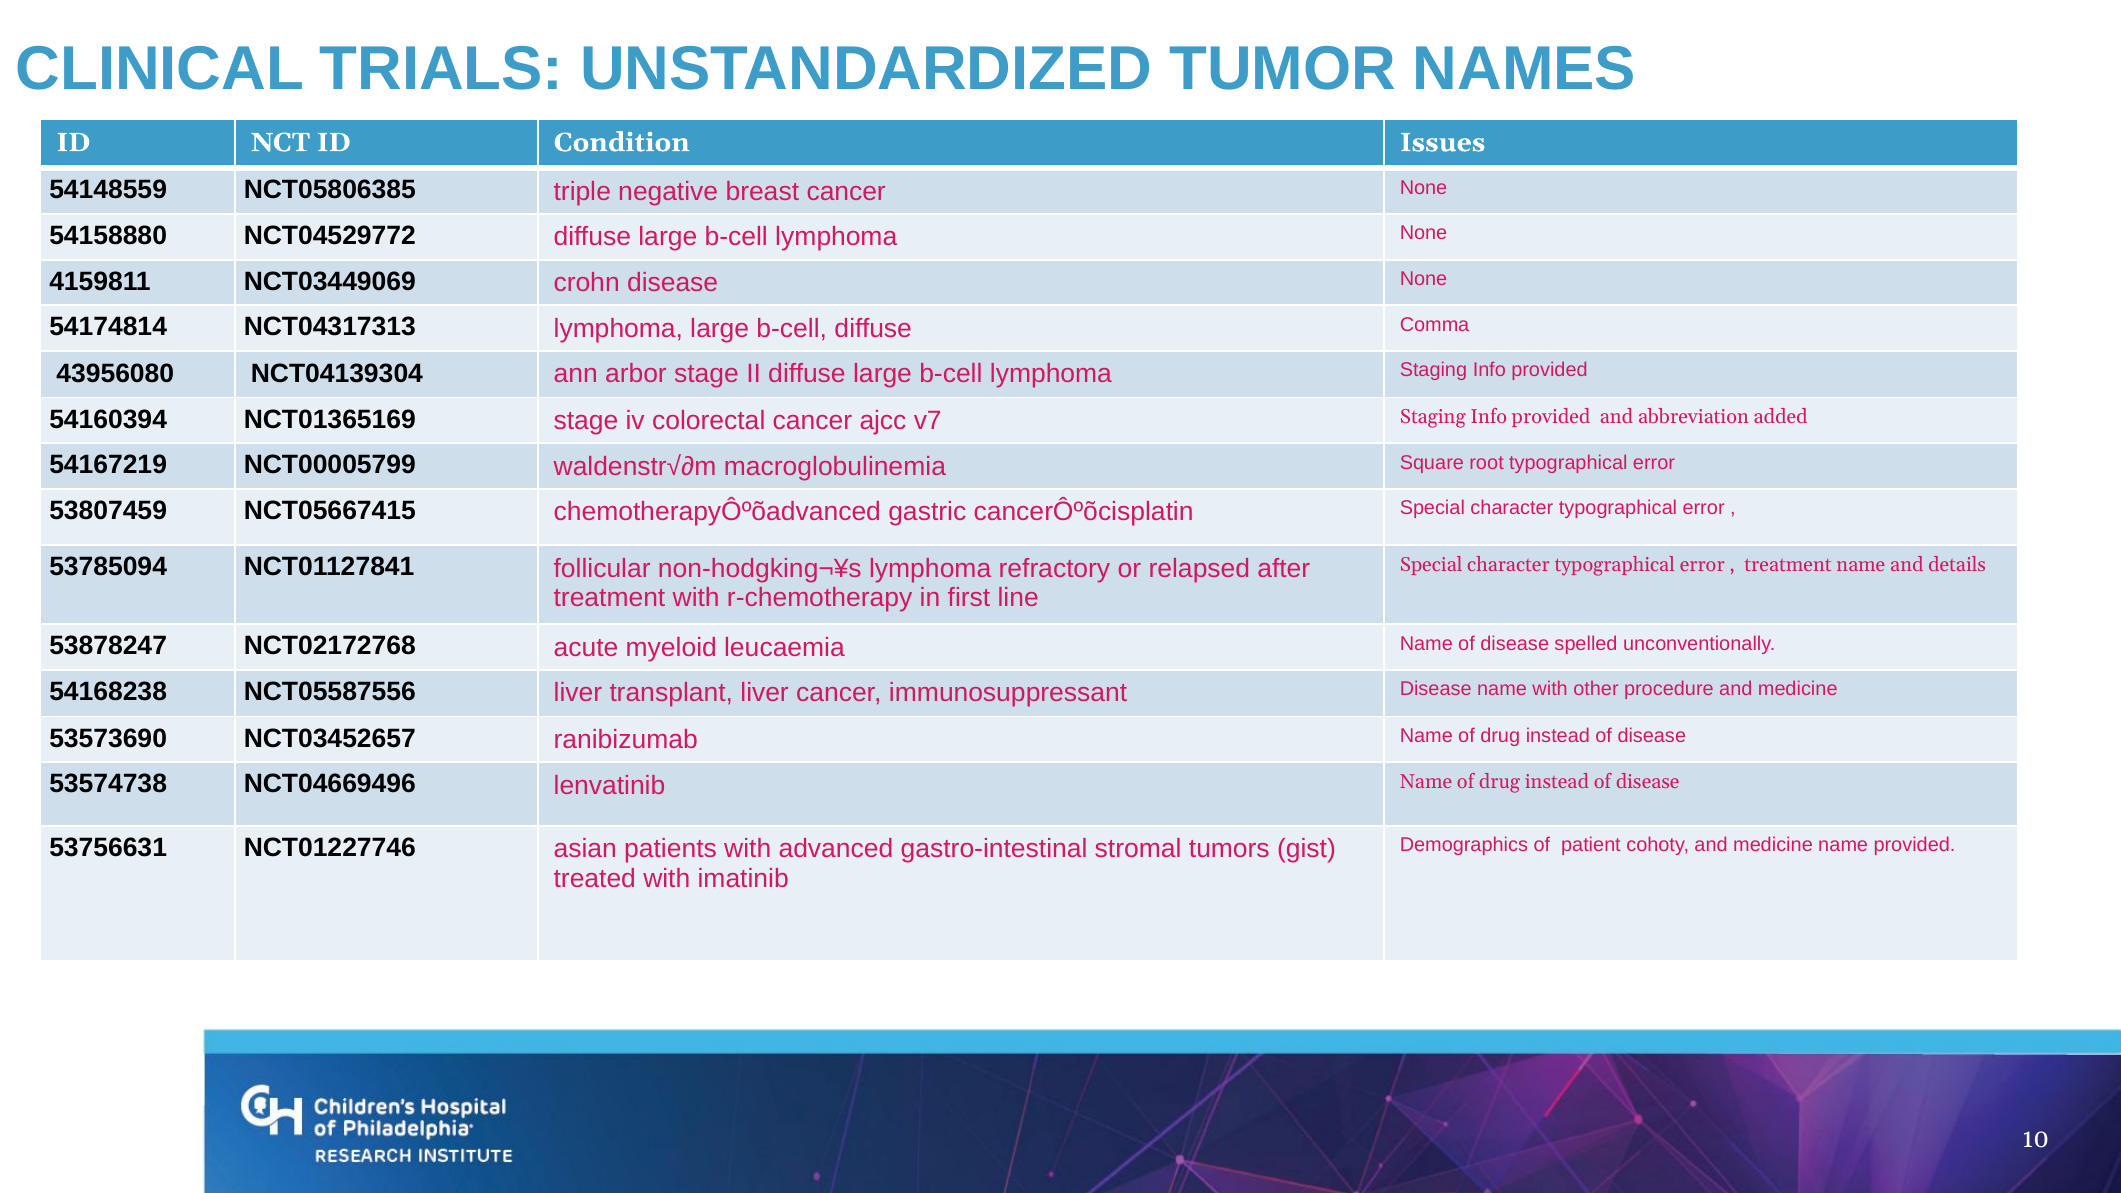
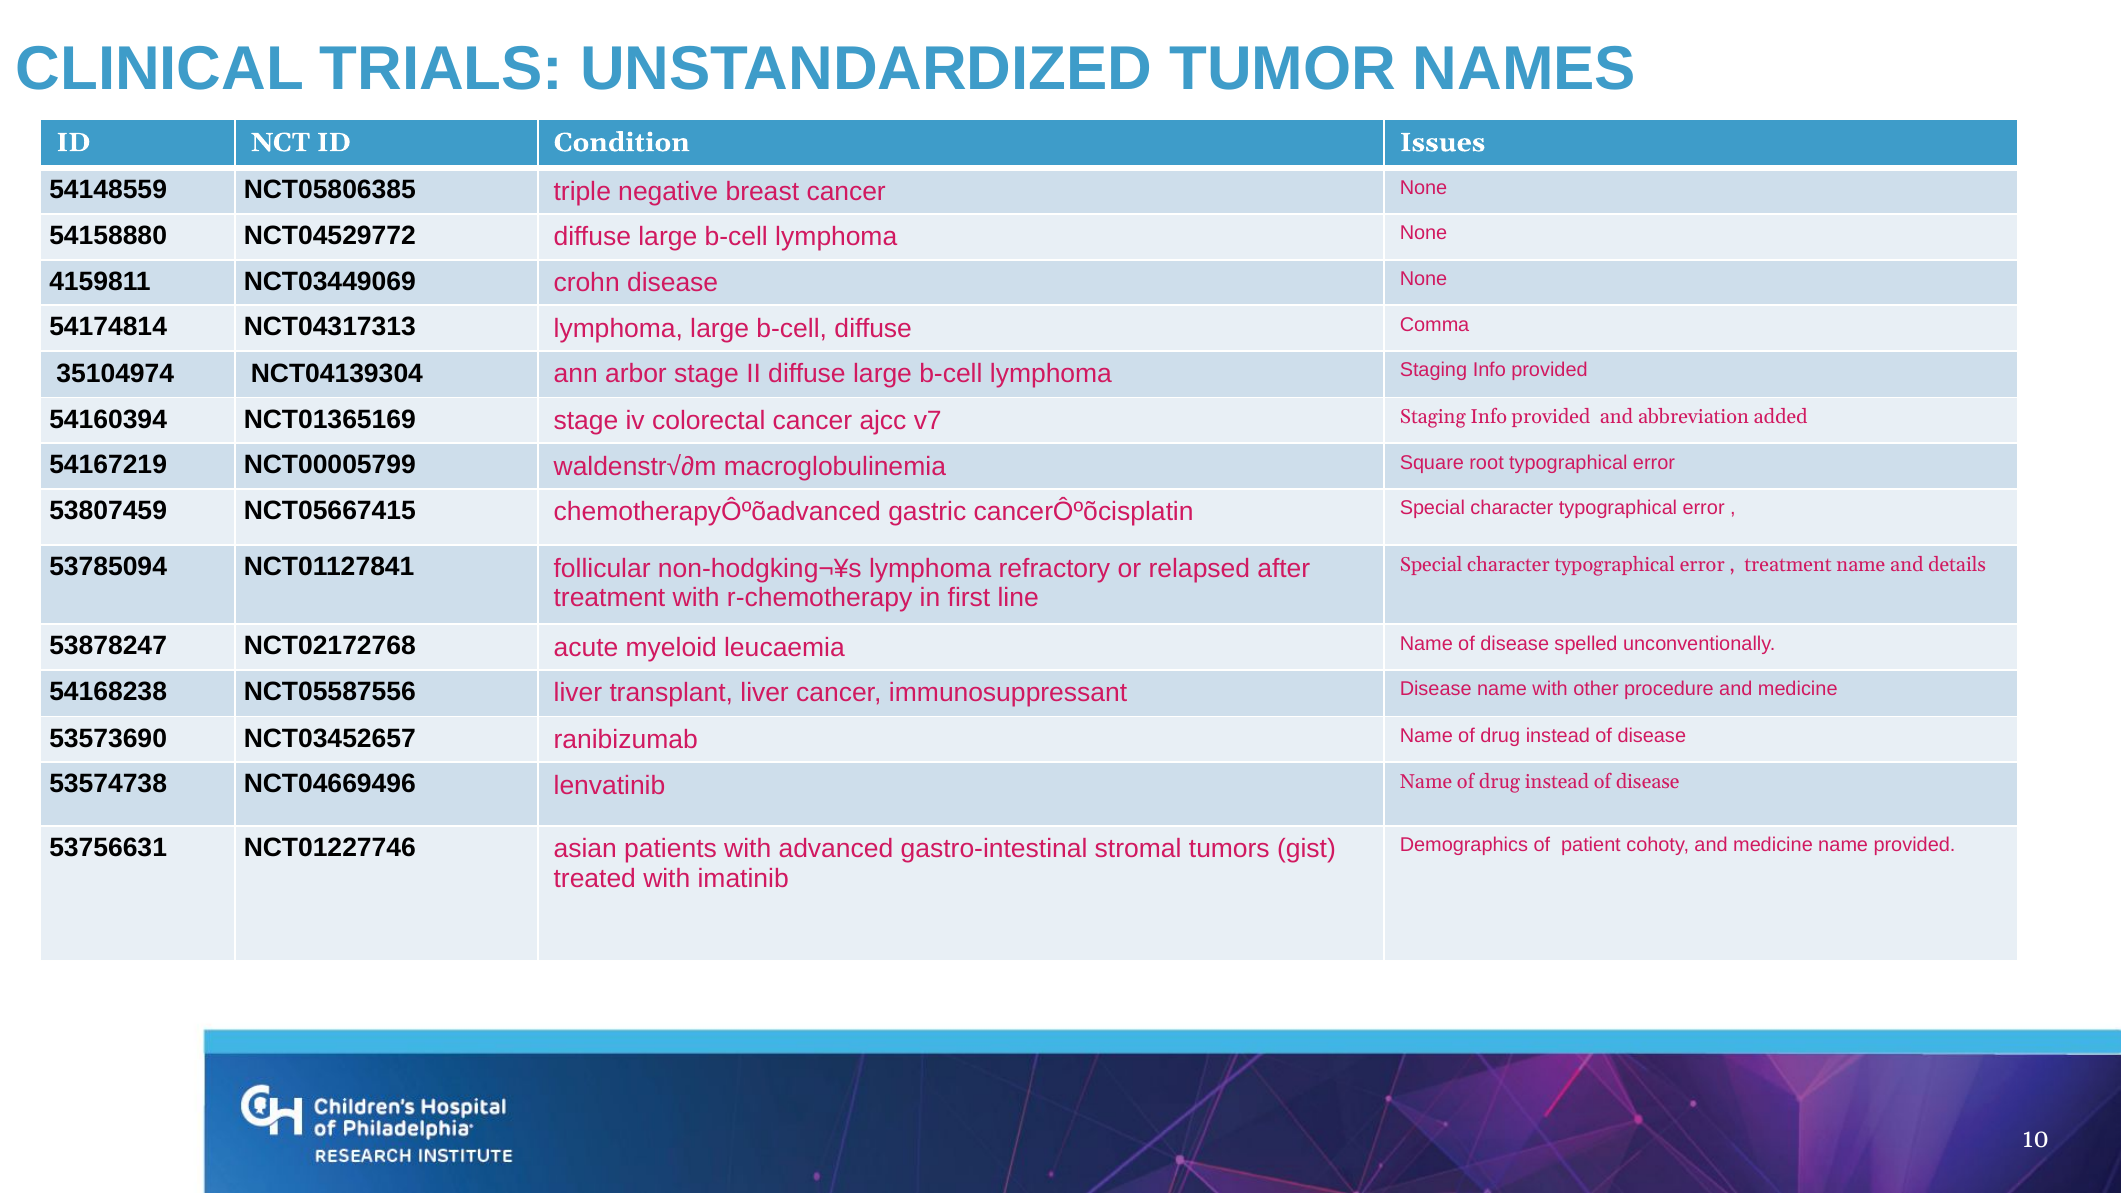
43956080: 43956080 -> 35104974 (115, 374)
